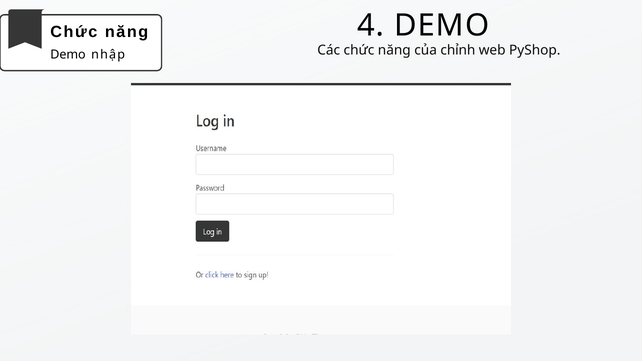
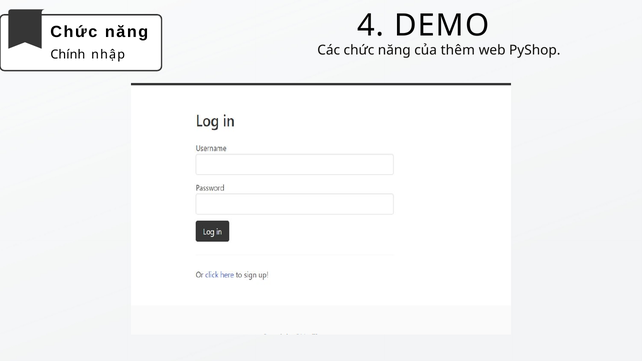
chỉnh: chỉnh -> thêm (458, 50)
Demo: Demo -> Chính (68, 54)
